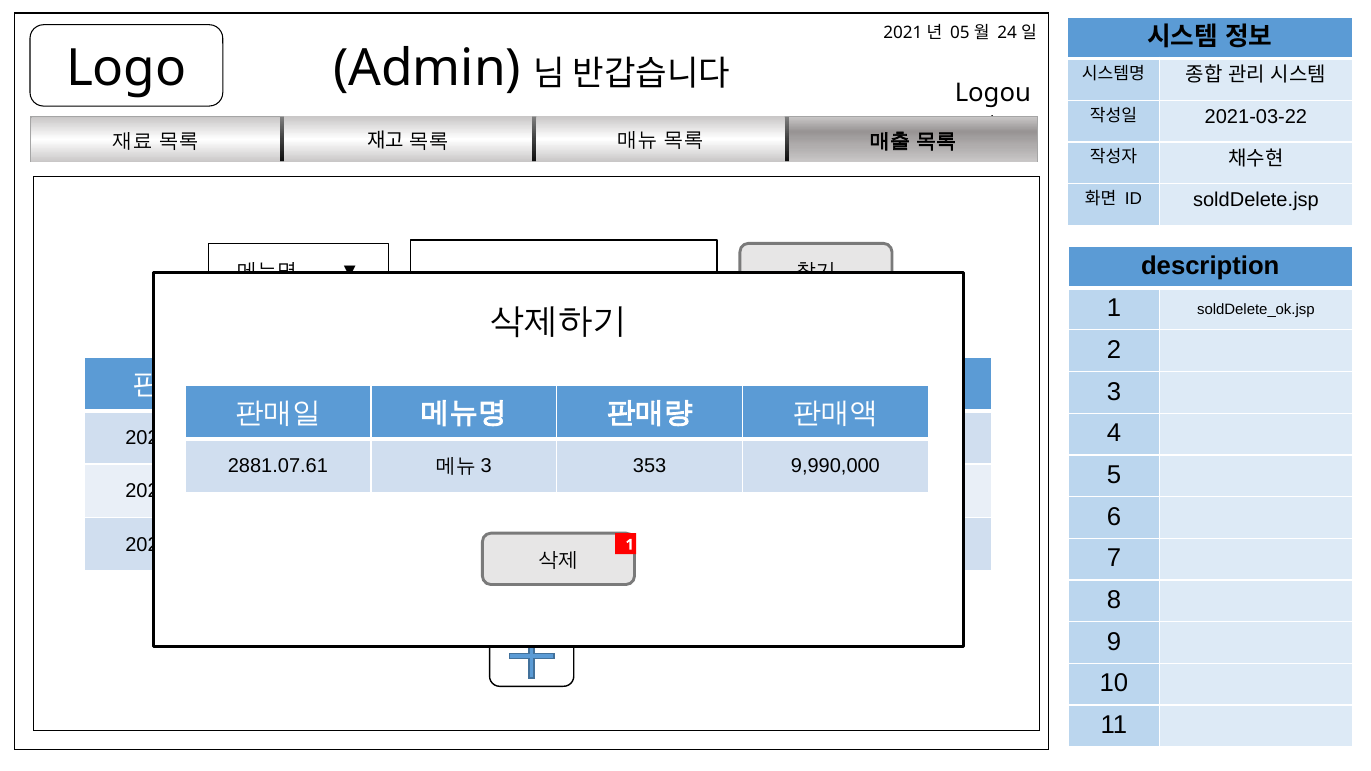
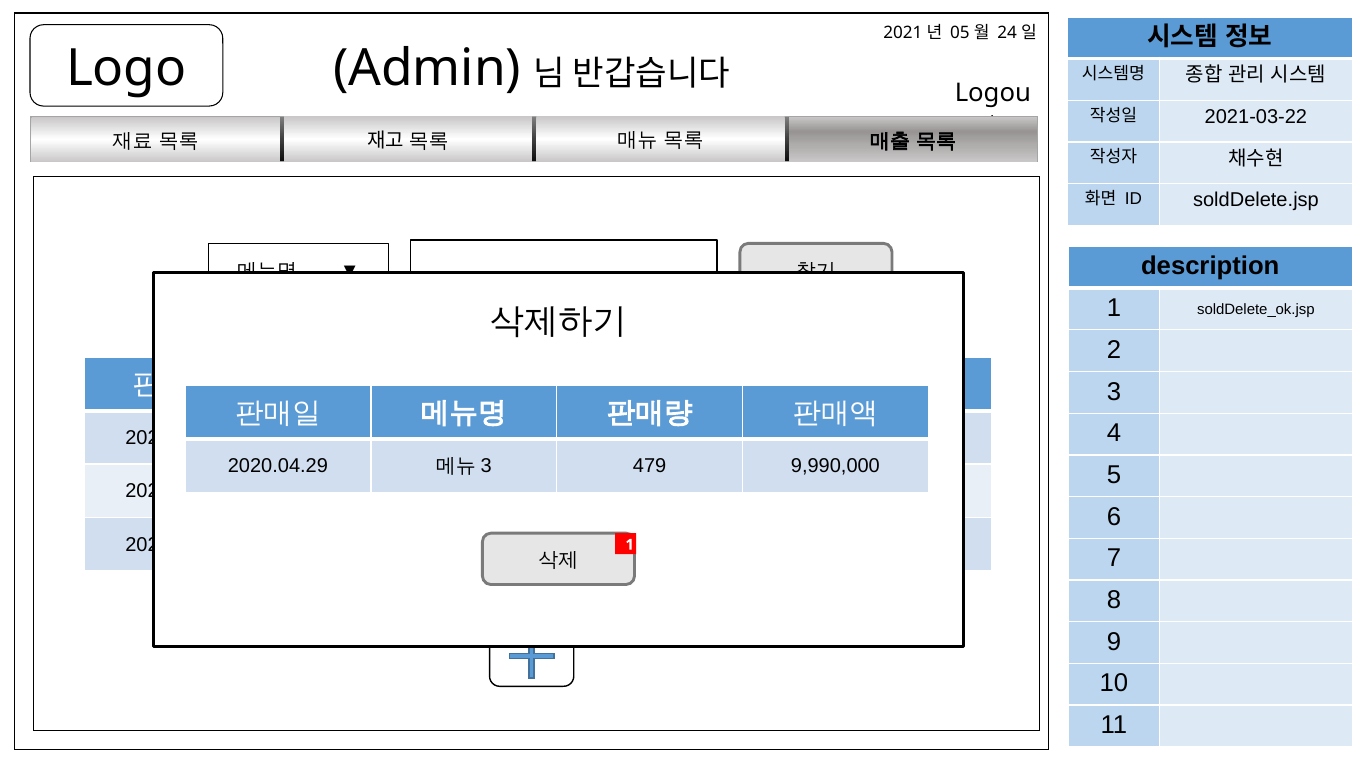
2881.07.61: 2881.07.61 -> 2020.04.29 (278, 466)
353: 353 -> 479 (650, 466)
